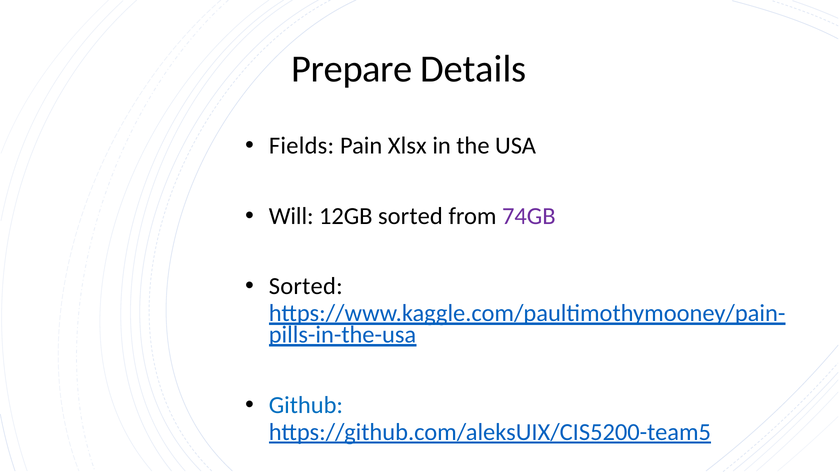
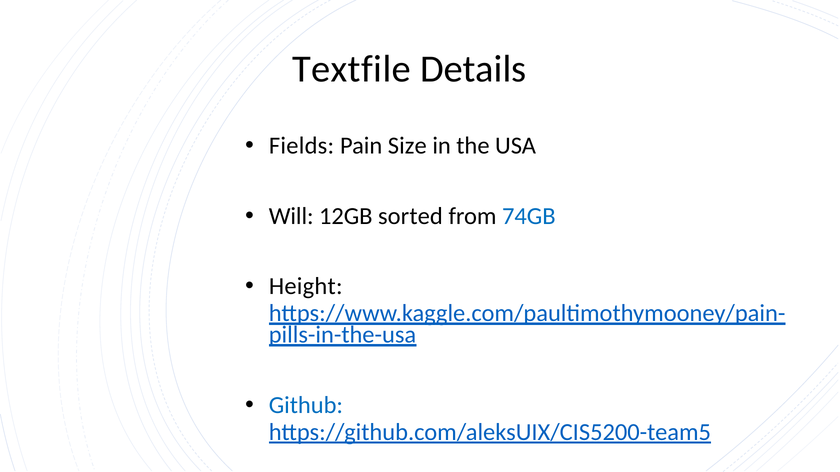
Prepare: Prepare -> Textfile (352, 69)
Xlsx: Xlsx -> Size (407, 146)
74GB colour: purple -> blue (529, 216)
Sorted: Sorted -> Height (306, 287)
